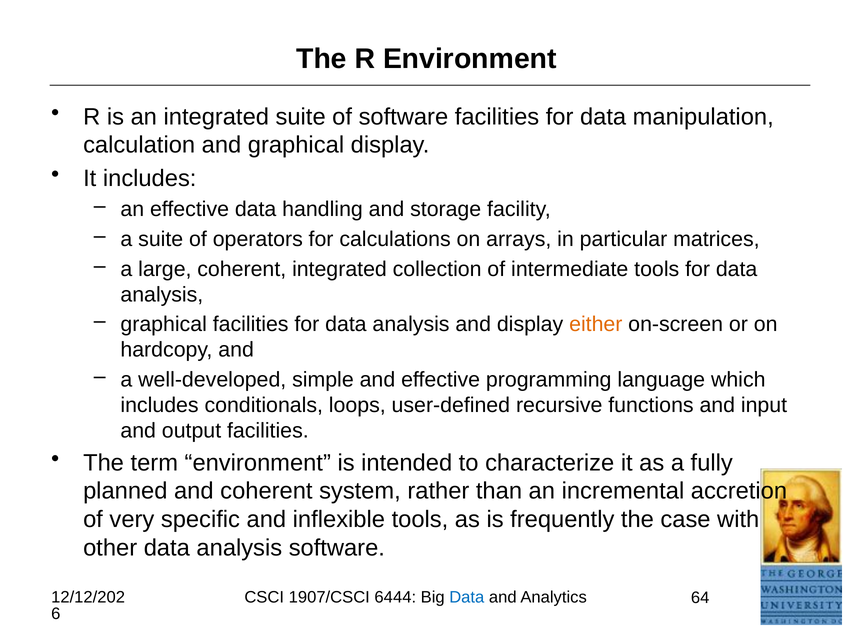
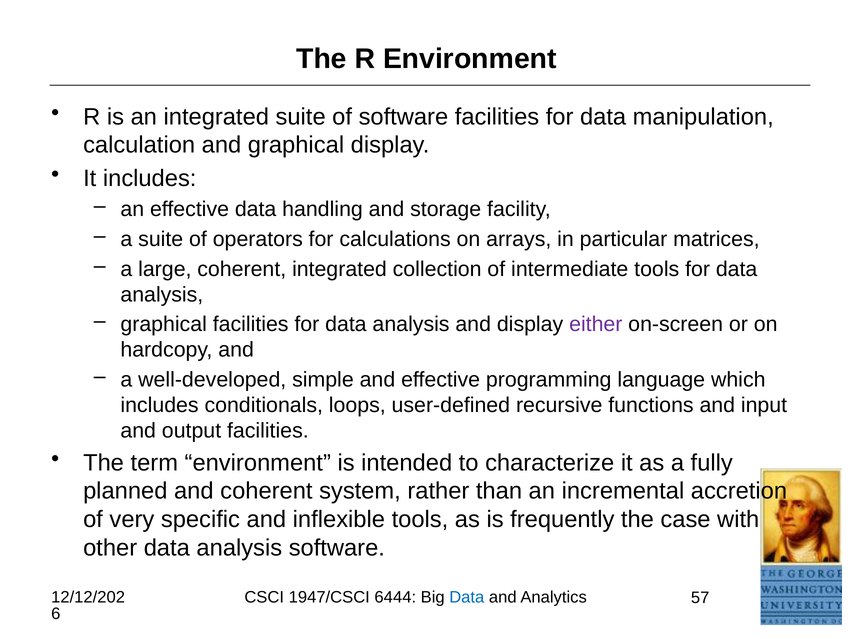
either colour: orange -> purple (596, 325)
1907/CSCI: 1907/CSCI -> 1947/CSCI (329, 598)
64: 64 -> 57 (700, 598)
